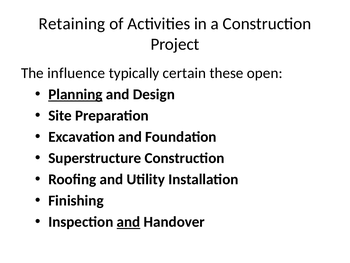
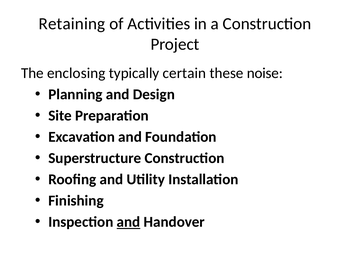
influence: influence -> enclosing (76, 73)
open: open -> noise (265, 73)
Planning underline: present -> none (75, 94)
